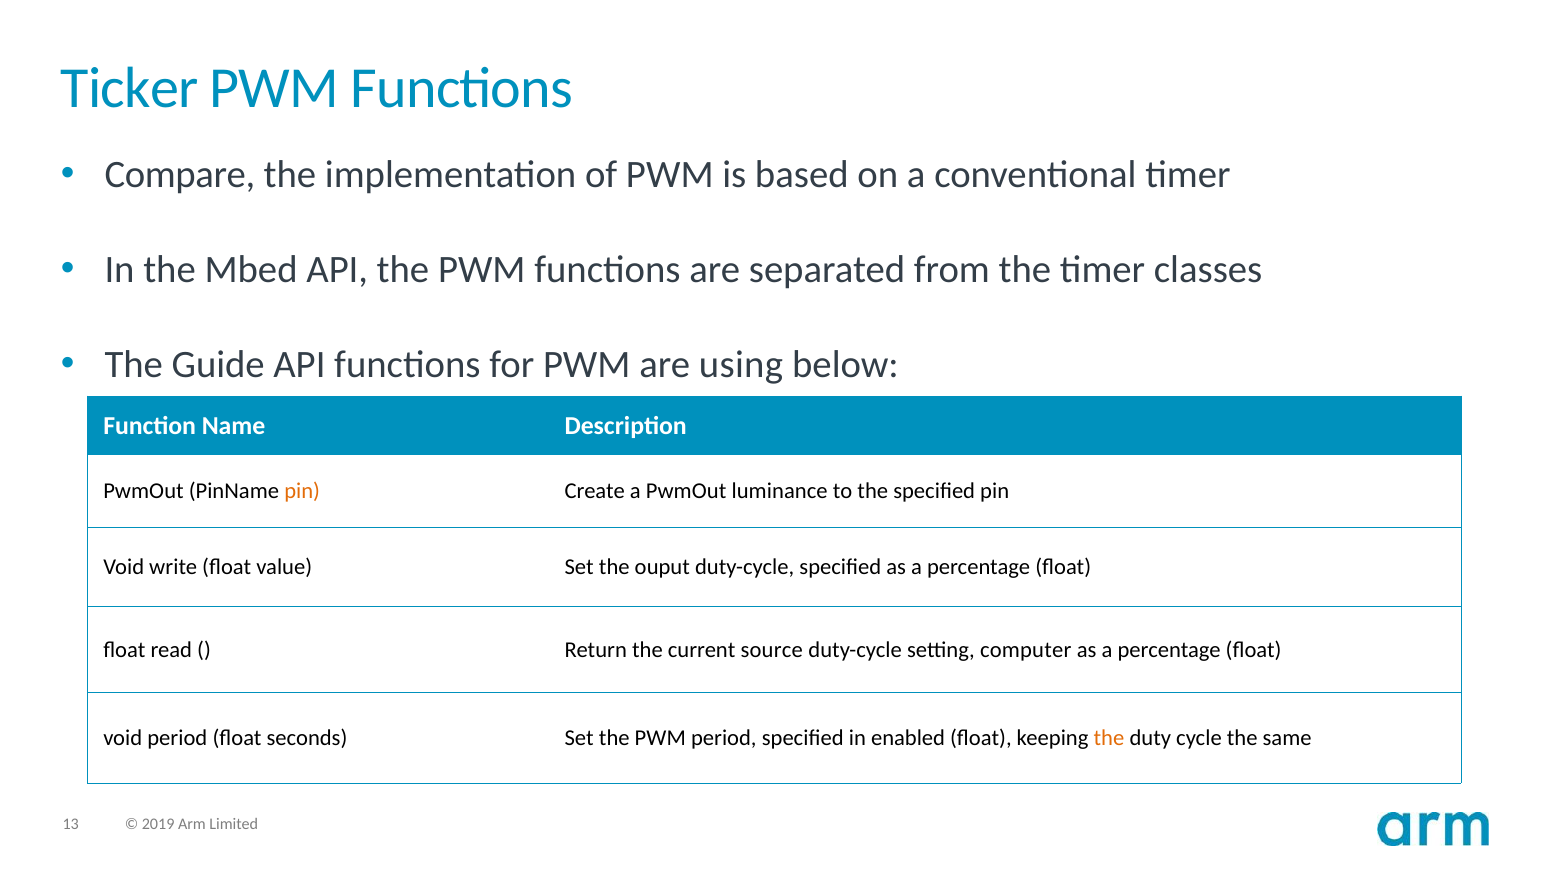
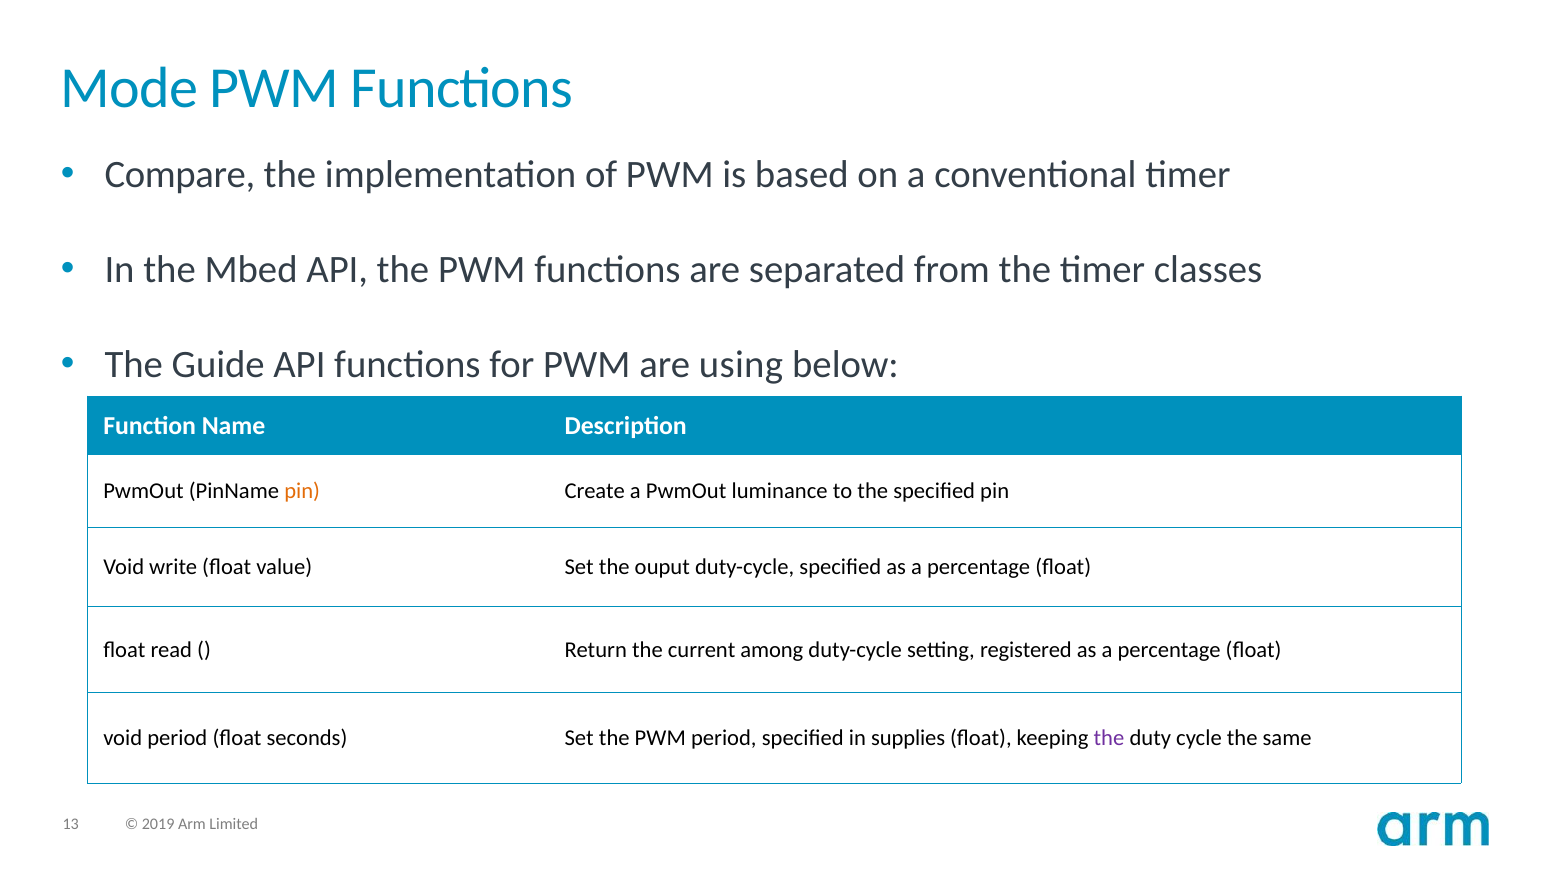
Ticker: Ticker -> Mode (130, 89)
source: source -> among (772, 649)
computer: computer -> registered (1026, 649)
enabled: enabled -> supplies (908, 737)
the colour: orange -> purple (1109, 737)
